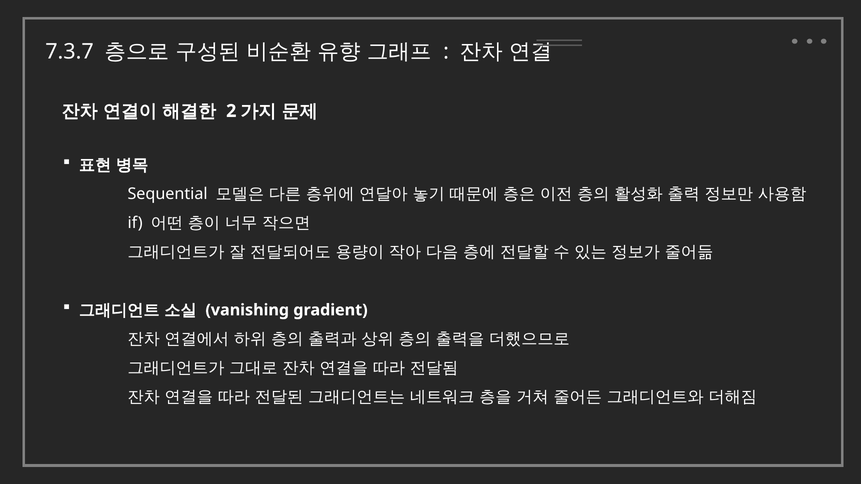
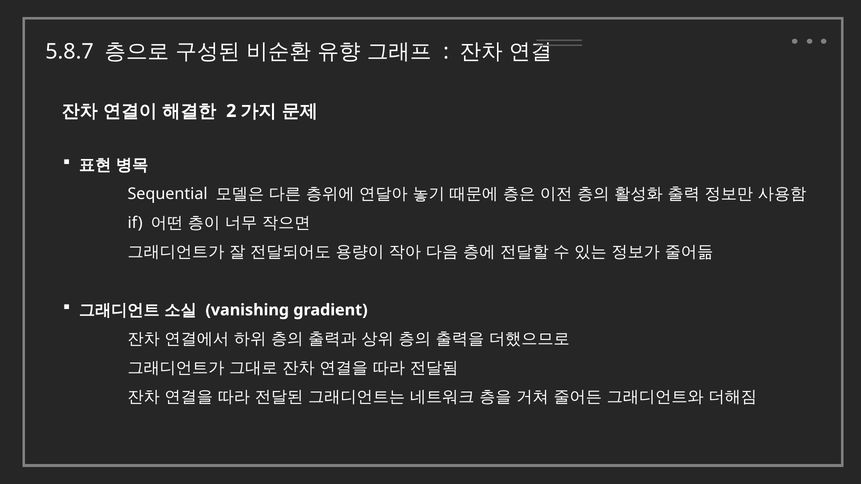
7.3.7: 7.3.7 -> 5.8.7 (70, 52)
